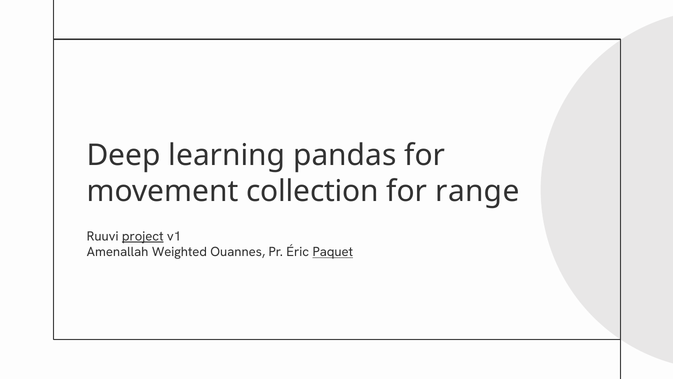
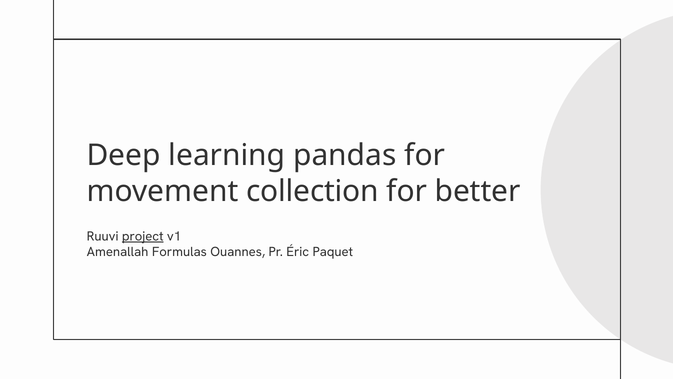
range: range -> better (478, 191)
Weighted: Weighted -> Formulas (179, 252)
Paquet underline: present -> none (333, 252)
